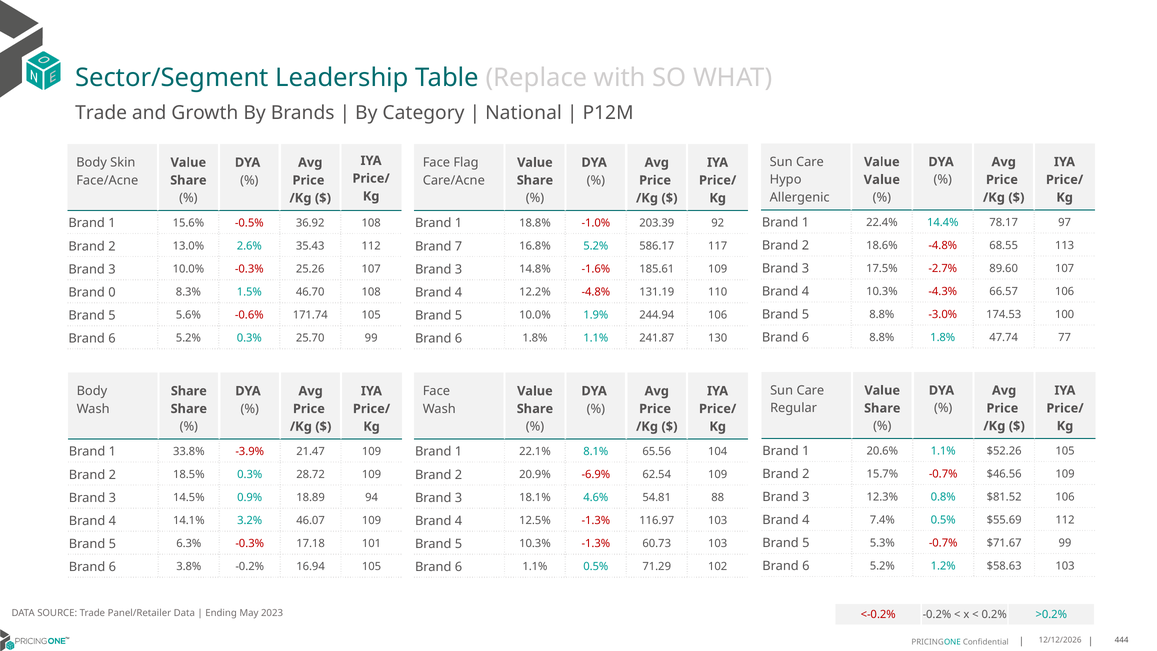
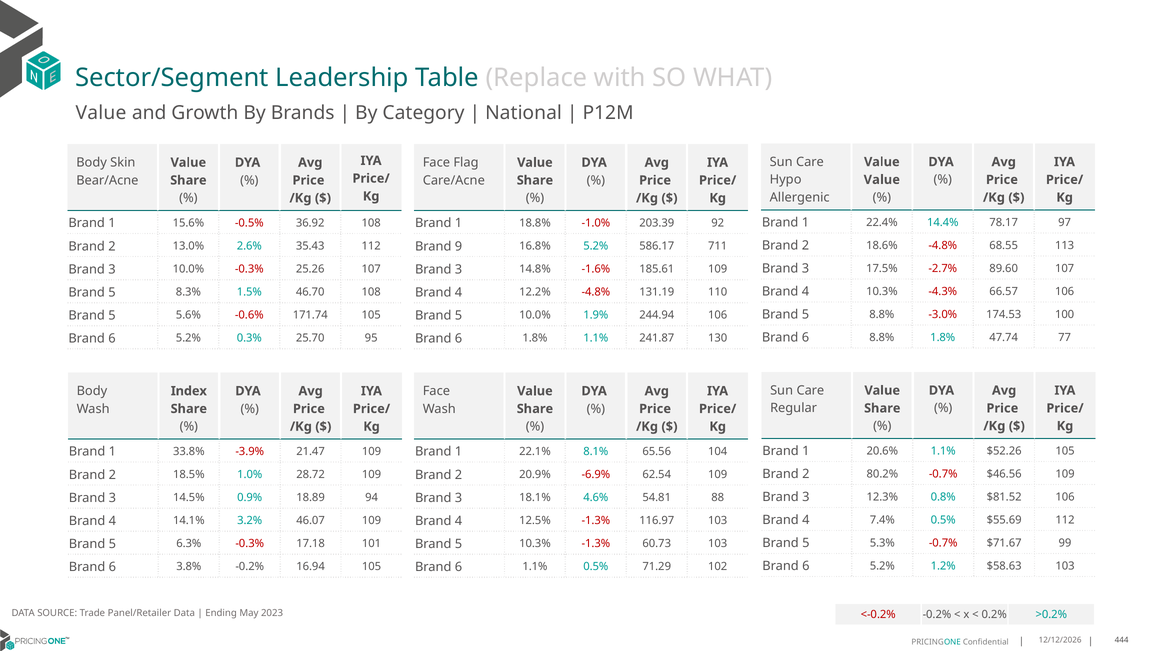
Trade: Trade -> Value (101, 113)
Face/Acne: Face/Acne -> Bear/Acne (107, 180)
7: 7 -> 9 (459, 246)
117: 117 -> 711 (718, 246)
0: 0 -> 5 (112, 292)
25.70 99: 99 -> 95 (371, 338)
Share: Share -> Index (189, 391)
15.7%: 15.7% -> 80.2% (882, 474)
18.5% 0.3%: 0.3% -> 1.0% (250, 474)
